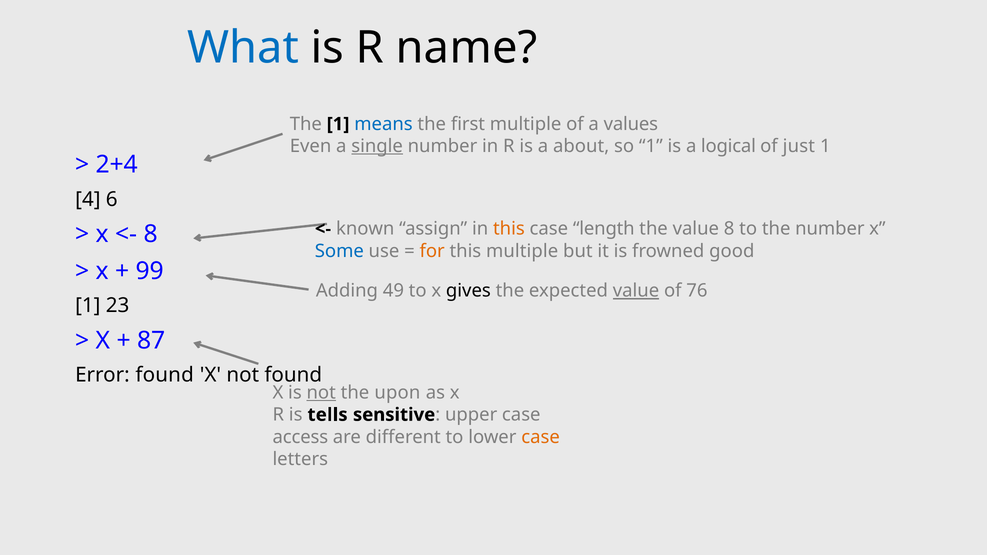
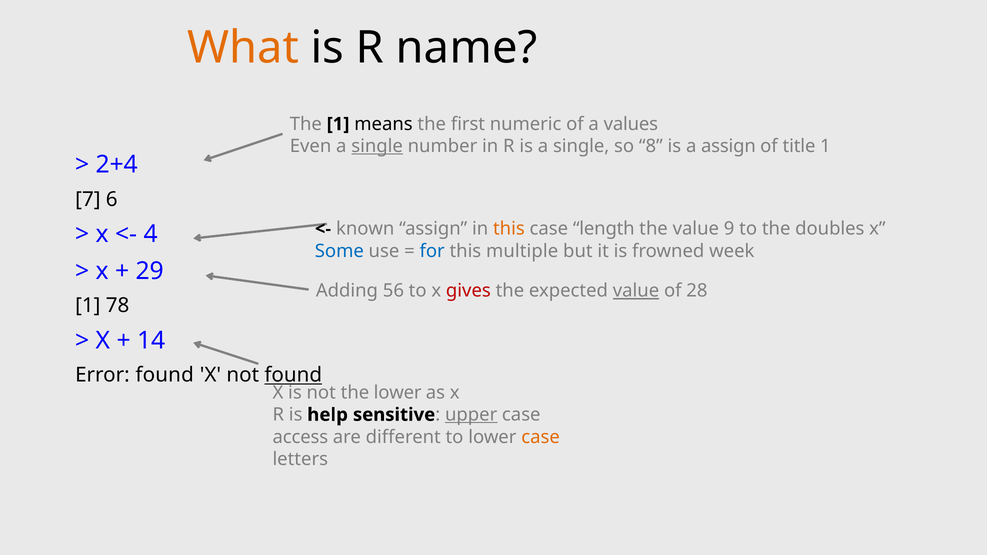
What colour: blue -> orange (243, 48)
means colour: blue -> black (384, 124)
first multiple: multiple -> numeric (526, 124)
is a about: about -> single (581, 146)
so 1: 1 -> 8 (651, 146)
a logical: logical -> assign (728, 146)
just: just -> title (799, 146)
4: 4 -> 7 (88, 199)
value 8: 8 -> 9 (729, 229)
the number: number -> doubles (830, 229)
8: 8 -> 4 (151, 234)
for colour: orange -> blue (432, 251)
good: good -> week (732, 251)
99: 99 -> 29 (150, 271)
49: 49 -> 56 (393, 291)
gives colour: black -> red (468, 291)
76: 76 -> 28 (697, 291)
23: 23 -> 78 (118, 306)
87: 87 -> 14 (151, 340)
found underline: none -> present (293, 375)
not underline: present -> none (321, 393)
the upon: upon -> lower (398, 393)
tells: tells -> help (328, 415)
upper underline: none -> present (471, 415)
